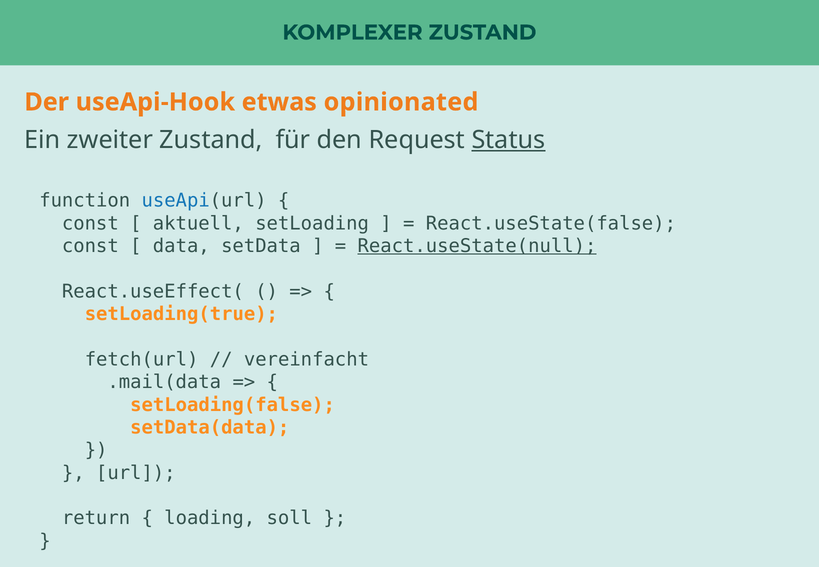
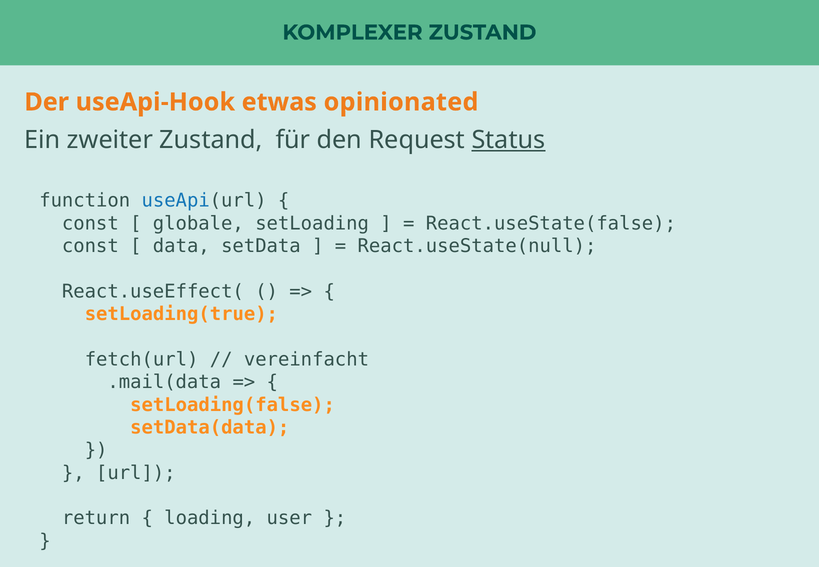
aktuell: aktuell -> globale (198, 223)
React.useState(null underline: present -> none (477, 246)
soll: soll -> user (289, 518)
